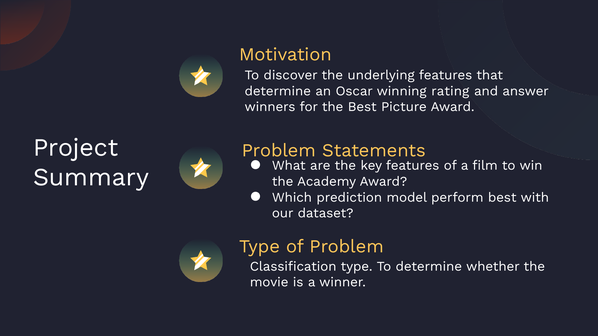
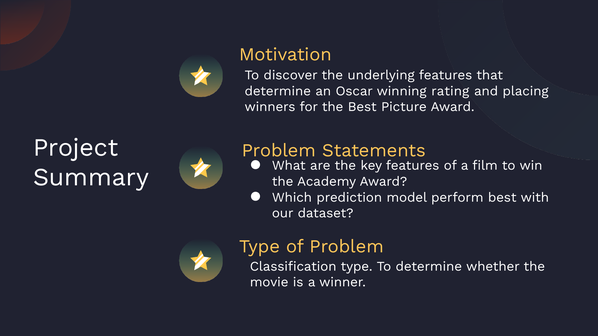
answer: answer -> placing (526, 91)
